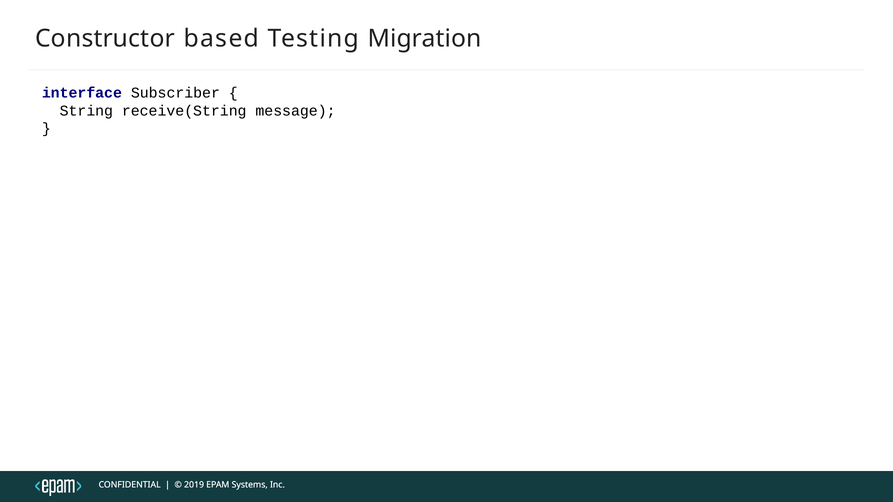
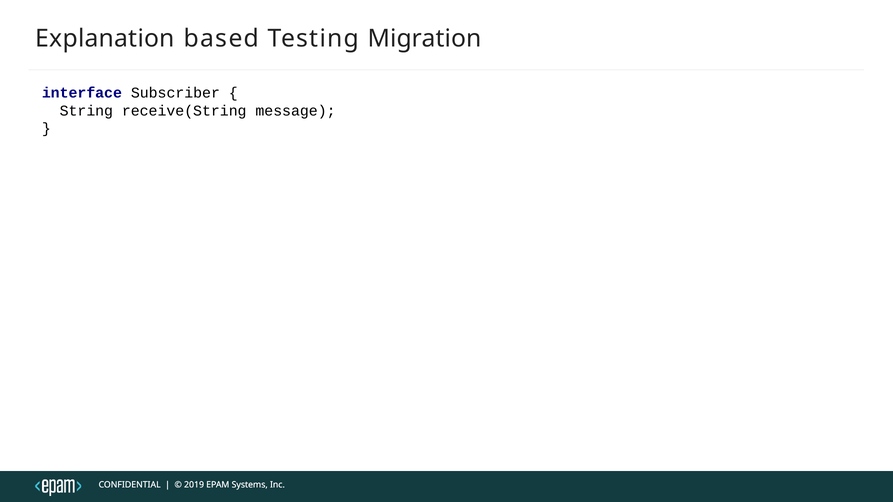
Constructor: Constructor -> Explanation (105, 39)
